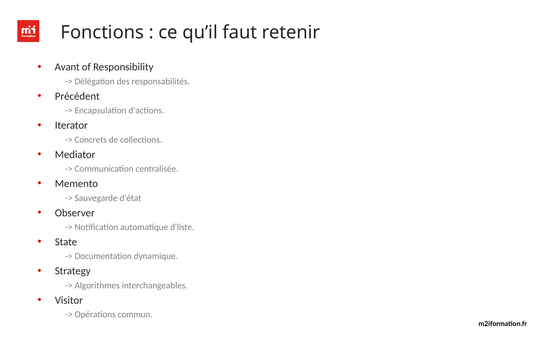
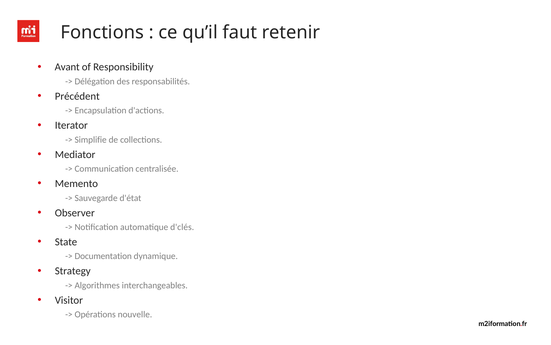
Concrets: Concrets -> Simplifie (91, 139)
d'liste: d'liste -> d'clés (182, 227)
commun: commun -> nouvelle (135, 314)
